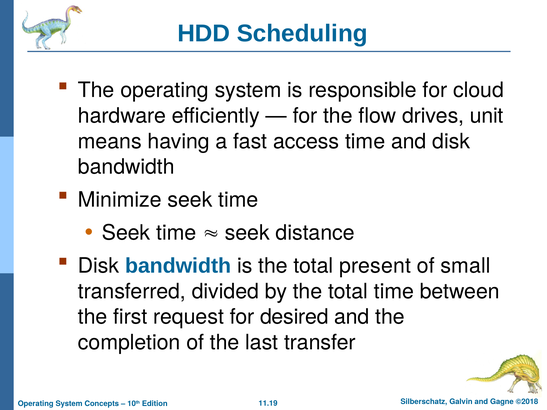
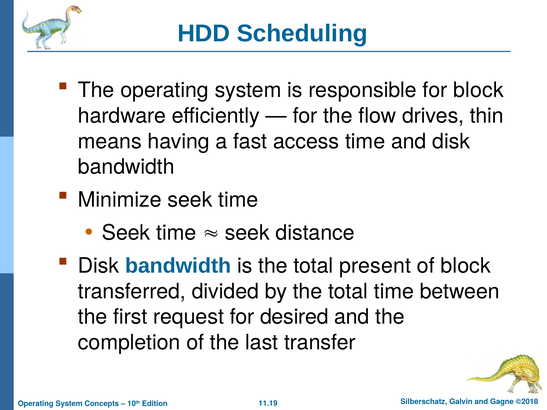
for cloud: cloud -> block (478, 90)
unit: unit -> thin (487, 116)
of small: small -> block (466, 266)
